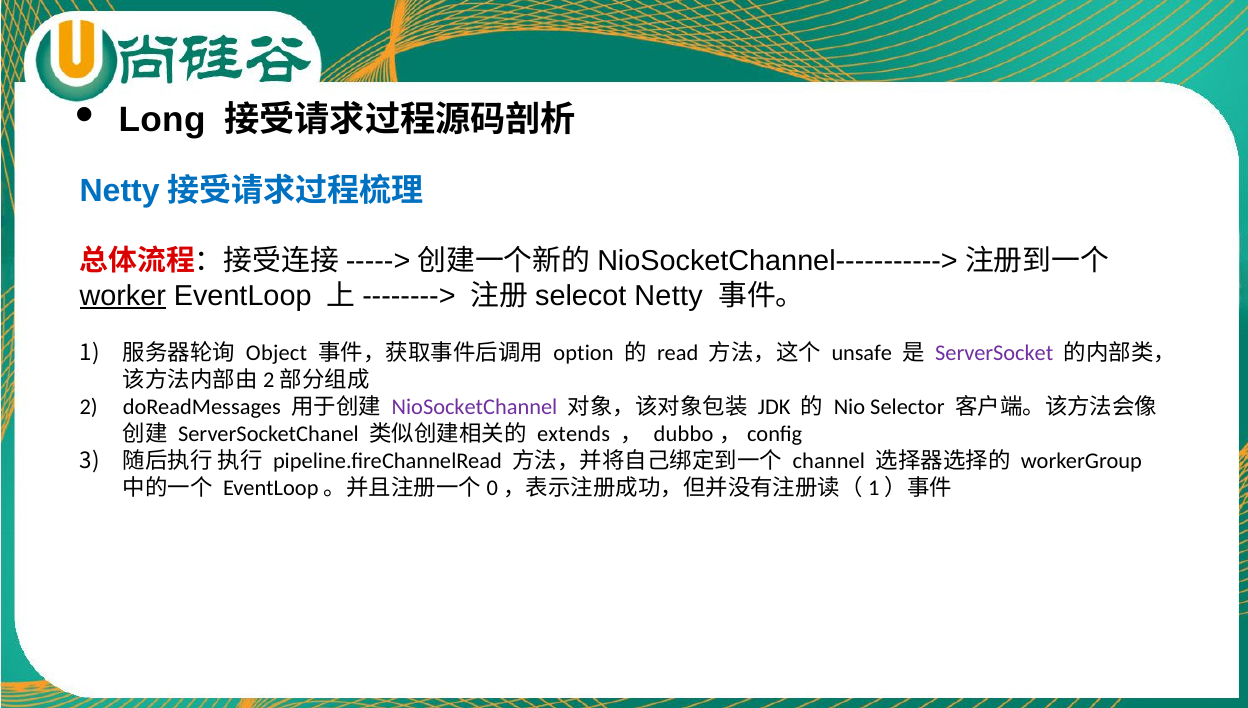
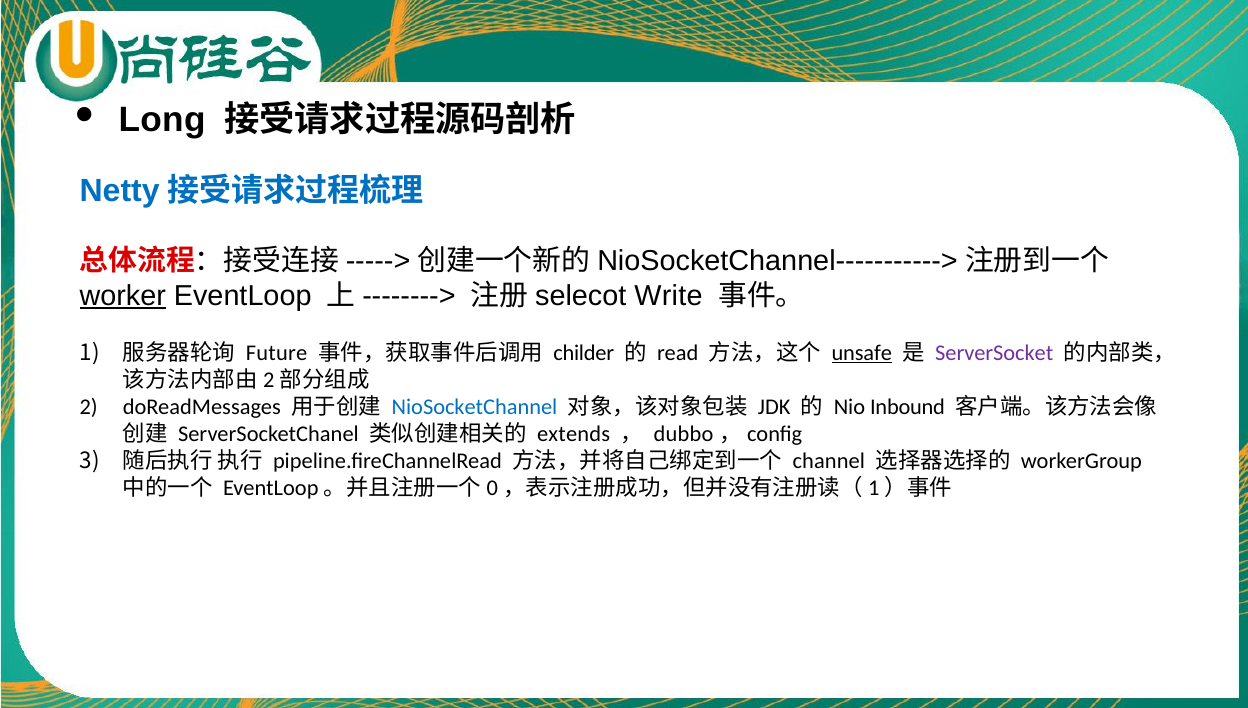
Netty: Netty -> Write (669, 296)
Object: Object -> Future (277, 353)
option: option -> childer (584, 353)
unsafe underline: none -> present (862, 353)
NioSocketChannel colour: purple -> blue (474, 407)
Selector: Selector -> Inbound (908, 407)
